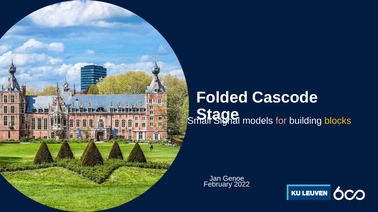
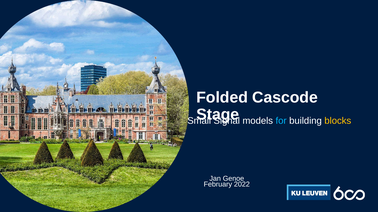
for colour: pink -> light blue (281, 121)
